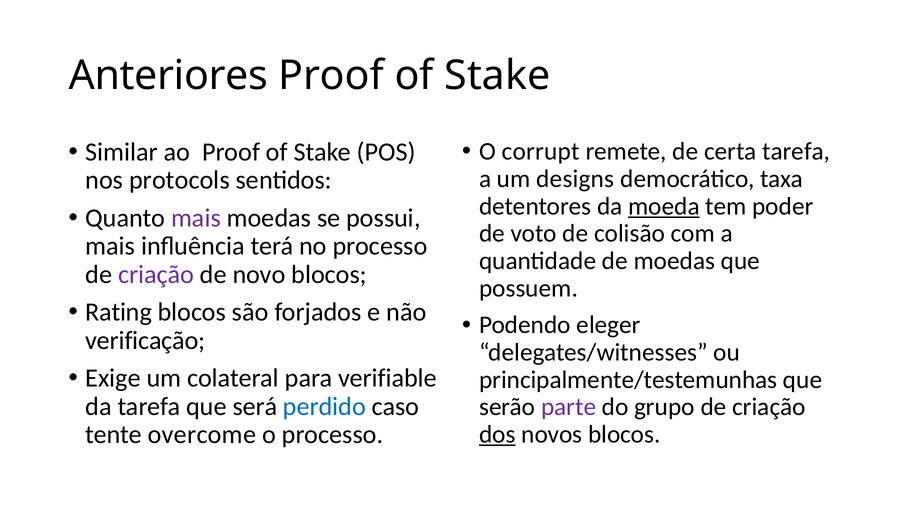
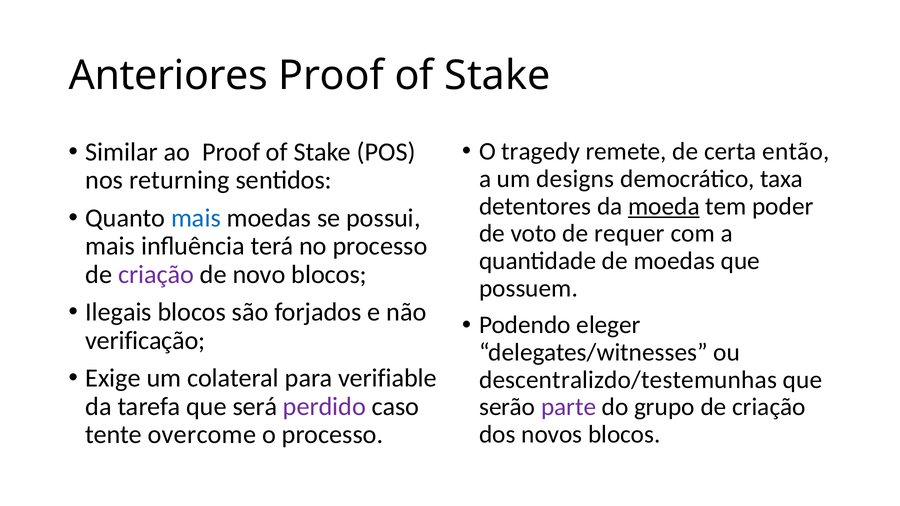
corrupt: corrupt -> tragedy (541, 152)
certa tarefa: tarefa -> então (796, 152)
protocols: protocols -> returning (179, 180)
mais colour: purple -> blue (196, 218)
colisão: colisão -> requer (629, 234)
Rating: Rating -> Ilegais (119, 312)
principalmente/testemunhas: principalmente/testemunhas -> descentralizdo/testemunhas (628, 380)
perdido colour: blue -> purple (324, 407)
dos underline: present -> none (497, 435)
